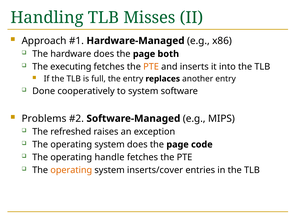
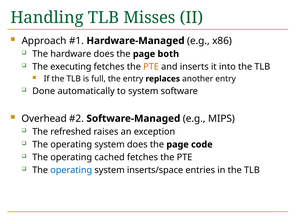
cooperatively: cooperatively -> automatically (86, 91)
Problems: Problems -> Overhead (44, 118)
handle: handle -> cached (110, 157)
operating colour: orange -> blue (71, 170)
inserts/cover: inserts/cover -> inserts/space (155, 170)
